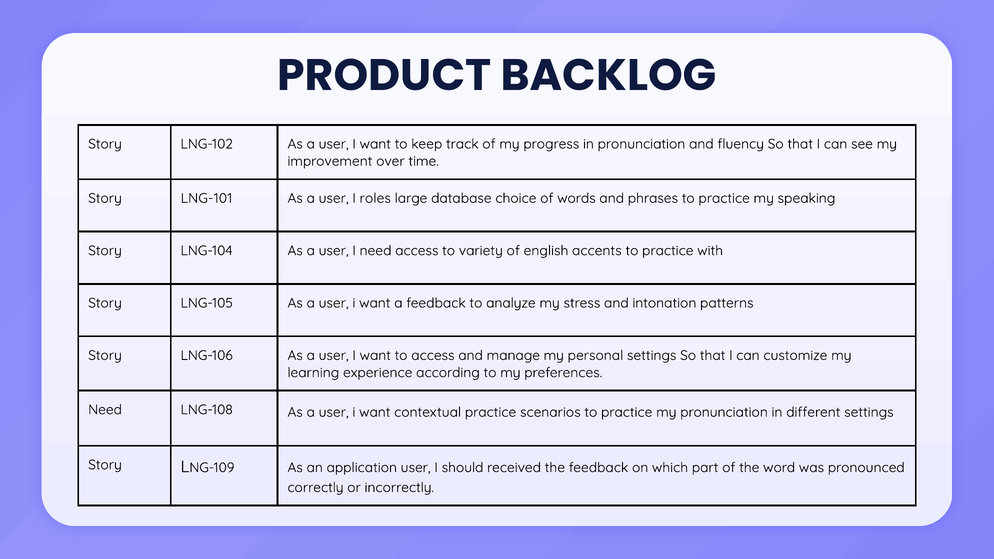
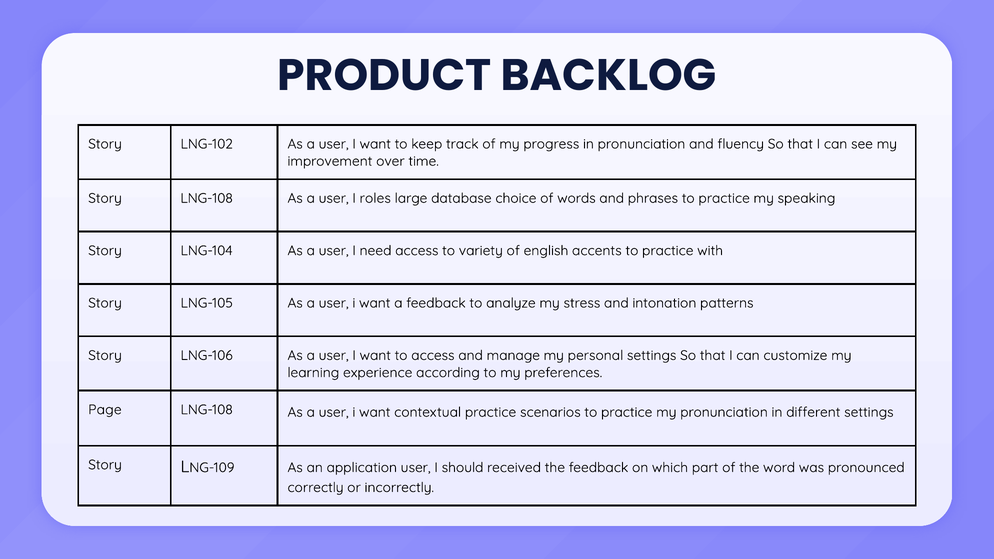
Story LNG-101: LNG-101 -> LNG-108 (207, 198)
Need: Need -> Page (105, 410)
